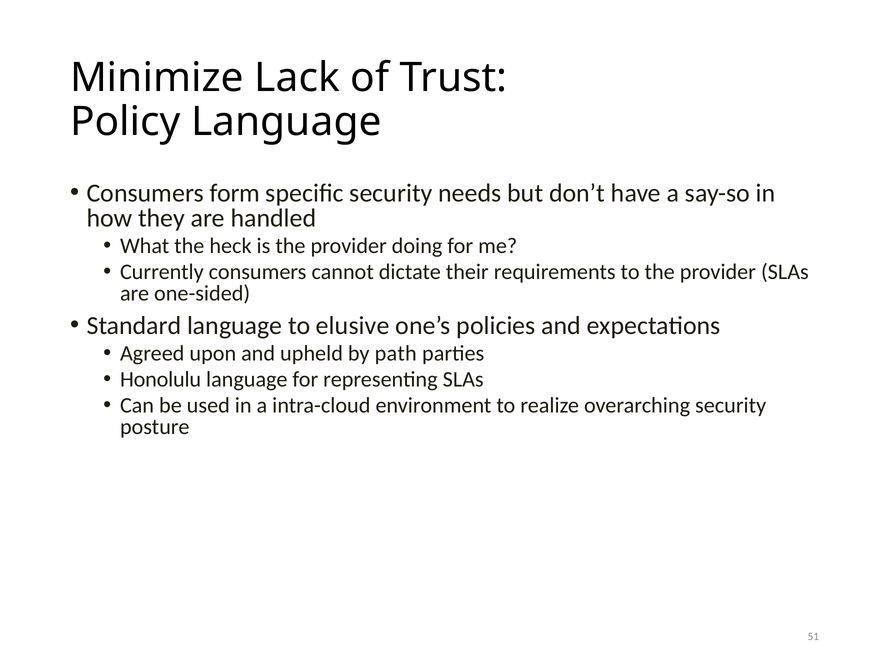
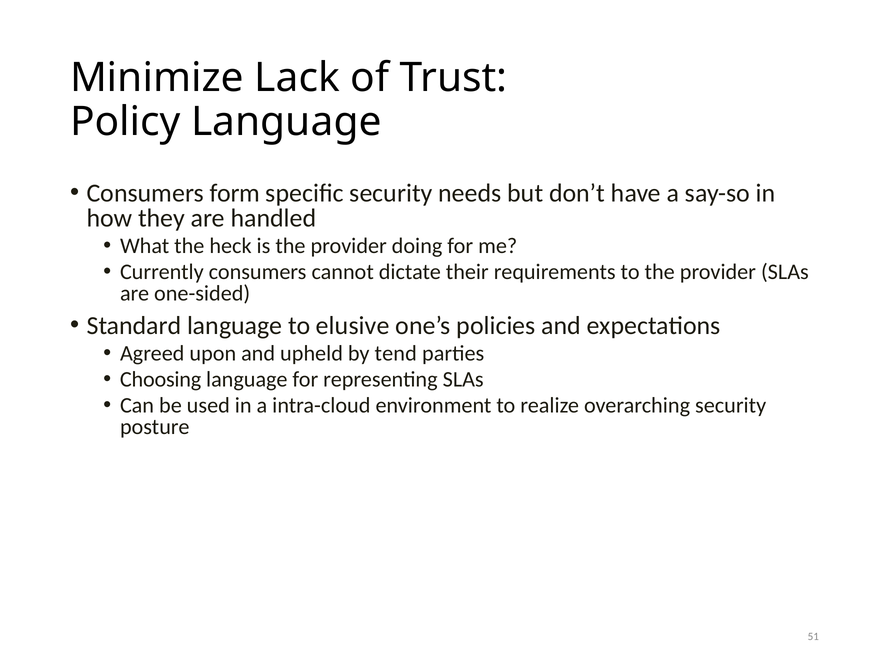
path: path -> tend (396, 354)
Honolulu: Honolulu -> Choosing (161, 379)
